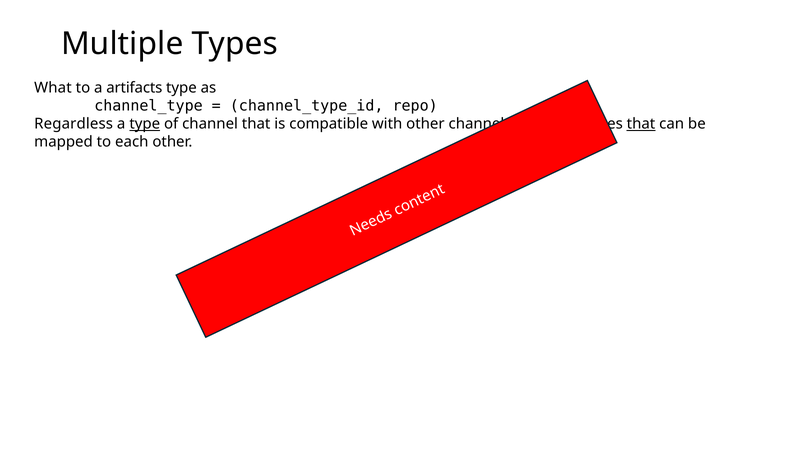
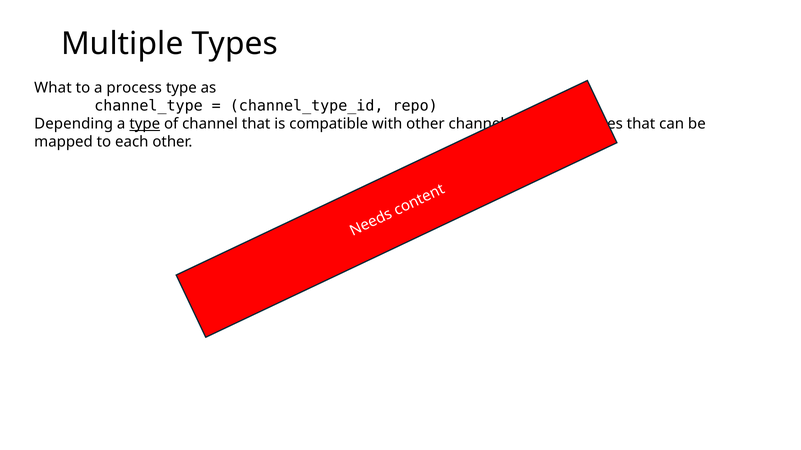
artifacts: artifacts -> process (134, 88)
Regardless: Regardless -> Depending (74, 124)
that underline: present -> none (641, 124)
